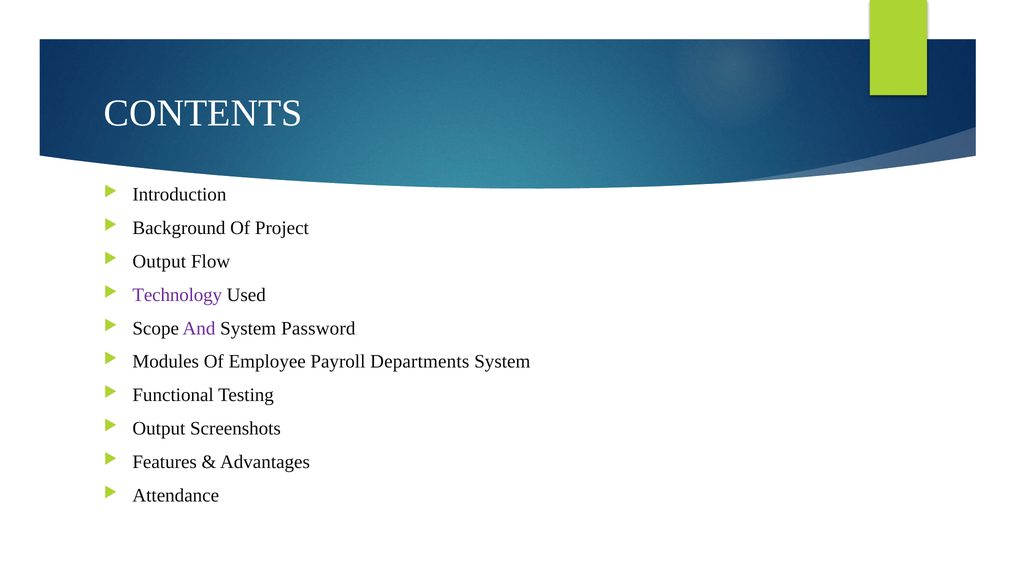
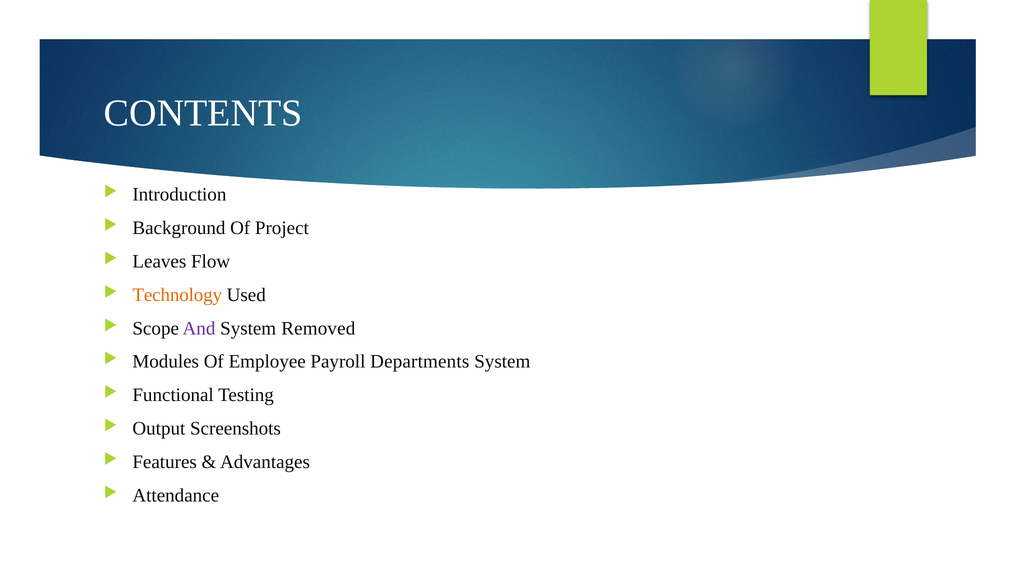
Output: Output -> Leaves (159, 262)
Technology colour: purple -> orange (177, 295)
Password: Password -> Removed (318, 329)
